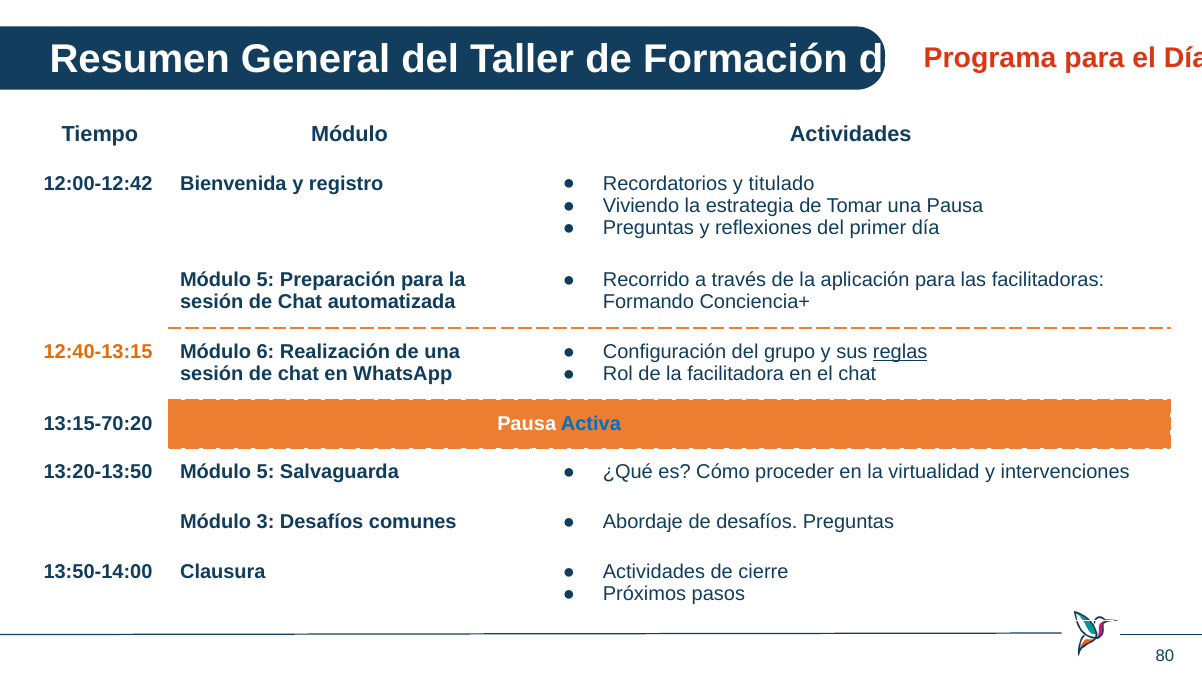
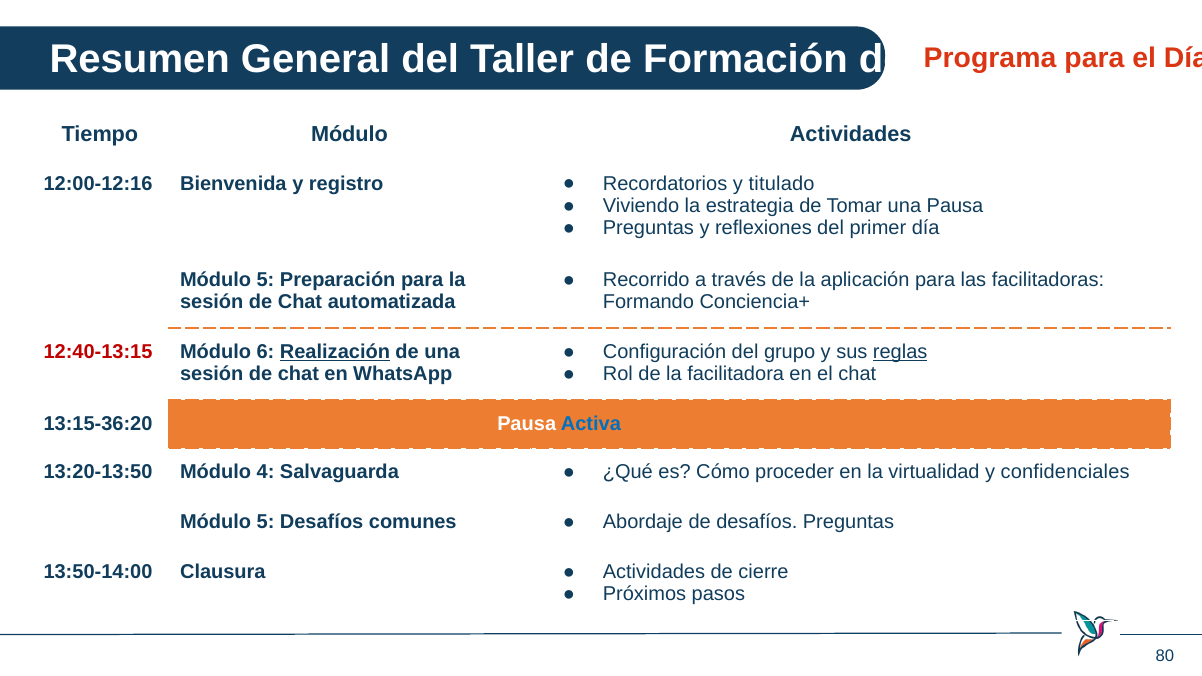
12:00-12:42: 12:00-12:42 -> 12:00-12:16 (98, 183)
12:40-13:15 colour: orange -> red (98, 352)
Realización underline: none -> present (335, 352)
13:15-70:20: 13:15-70:20 -> 13:15-36:20 (98, 424)
13:20-13:50 Módulo 5: 5 -> 4 (266, 472)
intervenciones: intervenciones -> confidenciales (1065, 472)
3: 3 -> 5 (266, 522)
